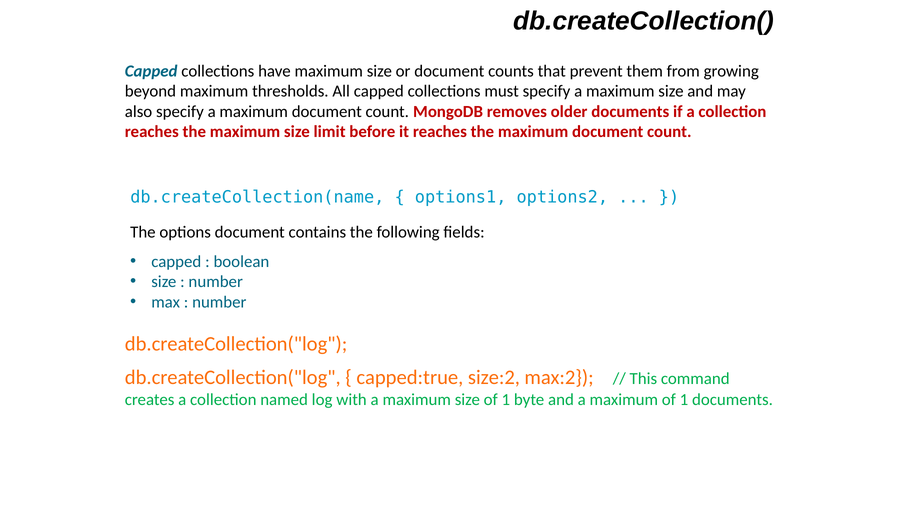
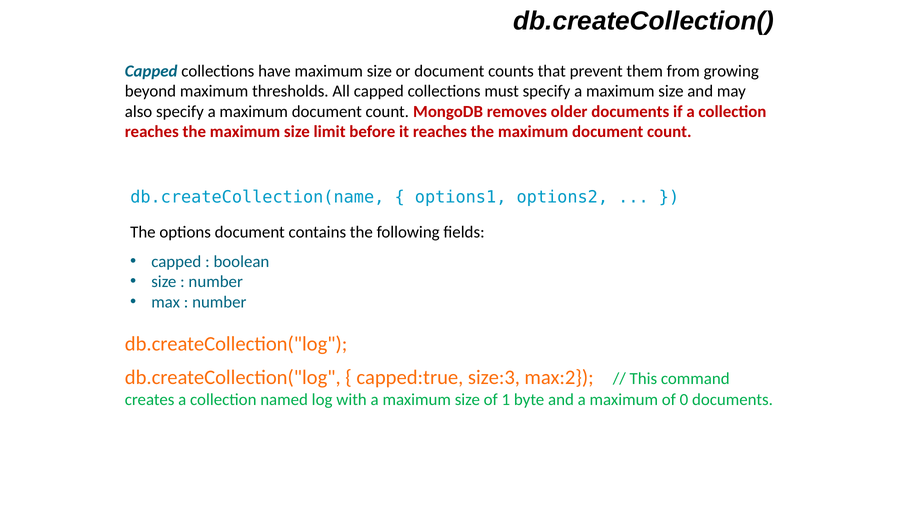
size:2: size:2 -> size:3 (494, 378)
maximum of 1: 1 -> 0 (684, 400)
